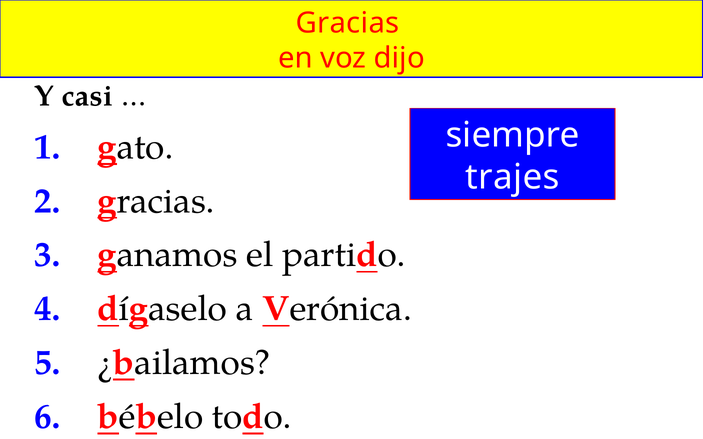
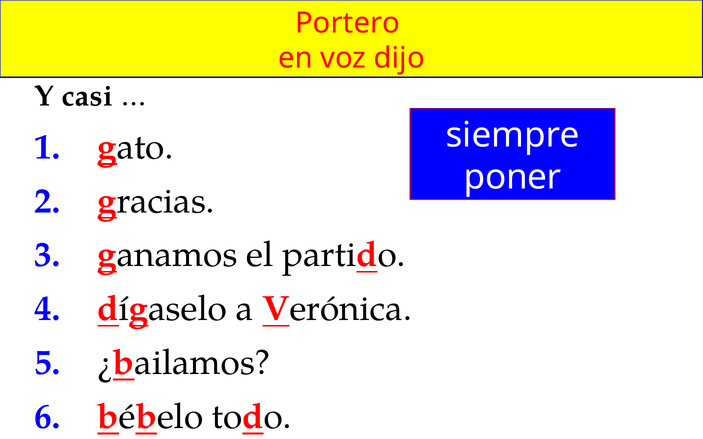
Gracias: Gracias -> Portero (348, 23)
trajes: trajes -> poner (513, 178)
